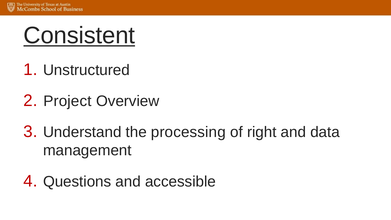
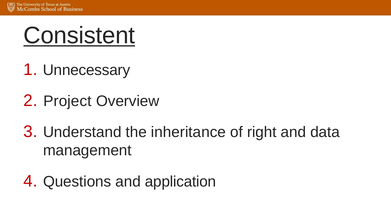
Unstructured: Unstructured -> Unnecessary (86, 70)
processing: processing -> inheritance (188, 132)
accessible: accessible -> application (181, 181)
